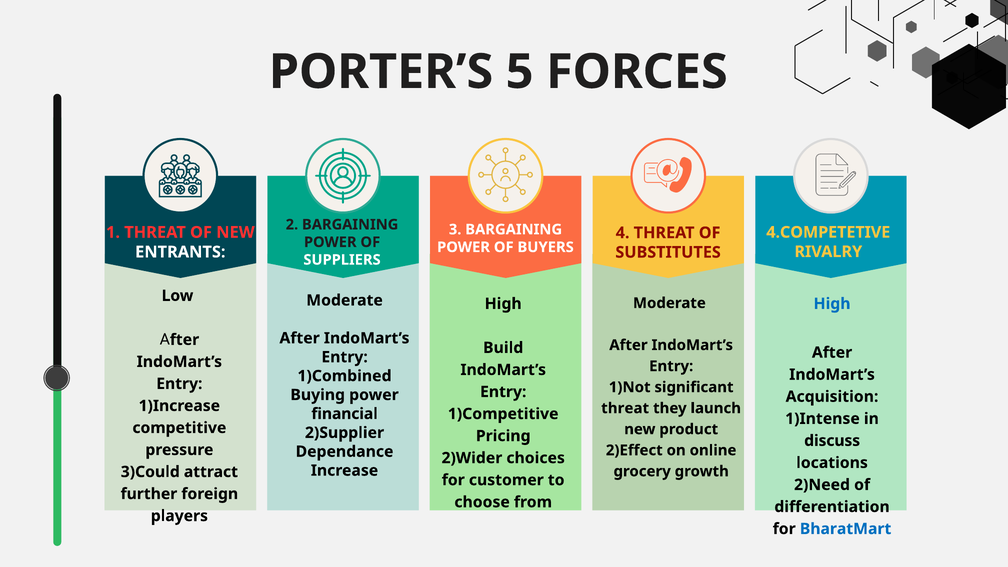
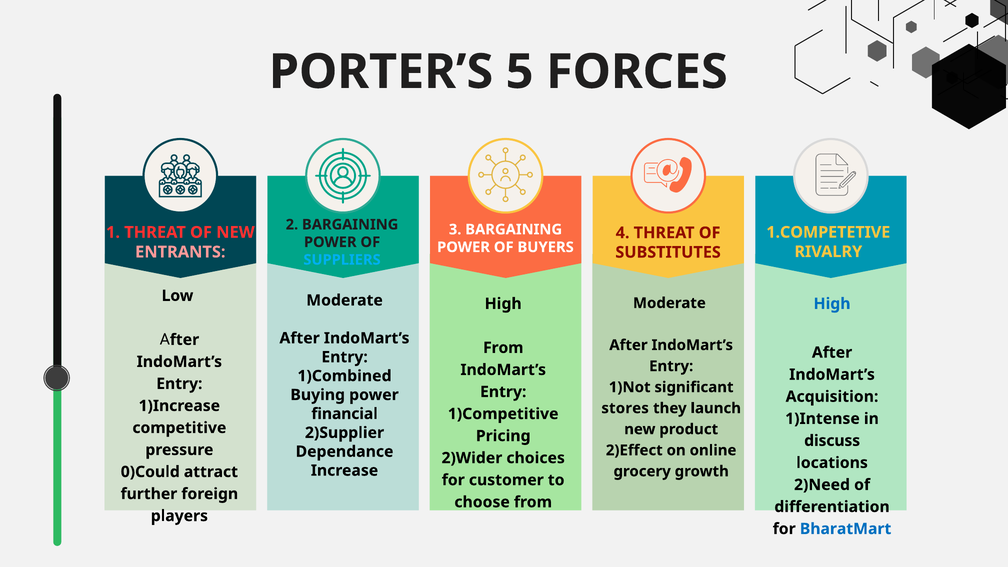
4.COMPETETIVE: 4.COMPETETIVE -> 1.COMPETETIVE (828, 232)
ENTRANTS colour: white -> pink (180, 252)
SUPPLIERS colour: white -> light blue (342, 260)
Build: Build -> From (503, 348)
threat: threat -> stores (625, 408)
3)Could: 3)Could -> 0)Could (150, 472)
